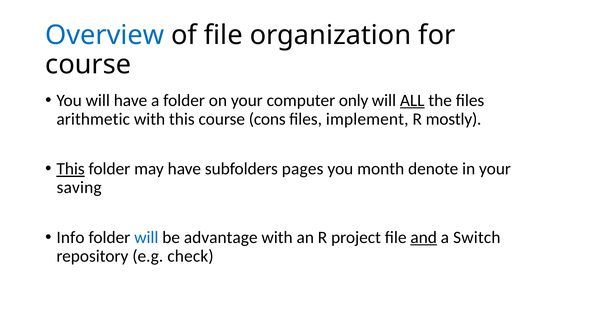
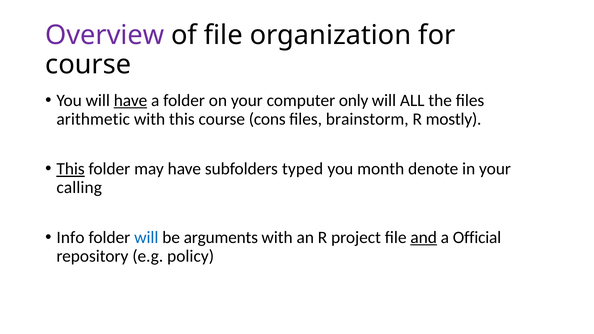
Overview colour: blue -> purple (105, 35)
have underline: none -> present (131, 100)
ALL underline: present -> none (412, 100)
implement: implement -> brainstorm (367, 119)
pages: pages -> typed (303, 169)
saving: saving -> calling (79, 188)
advantage: advantage -> arguments (221, 237)
Switch: Switch -> Official (477, 237)
check: check -> policy (191, 256)
